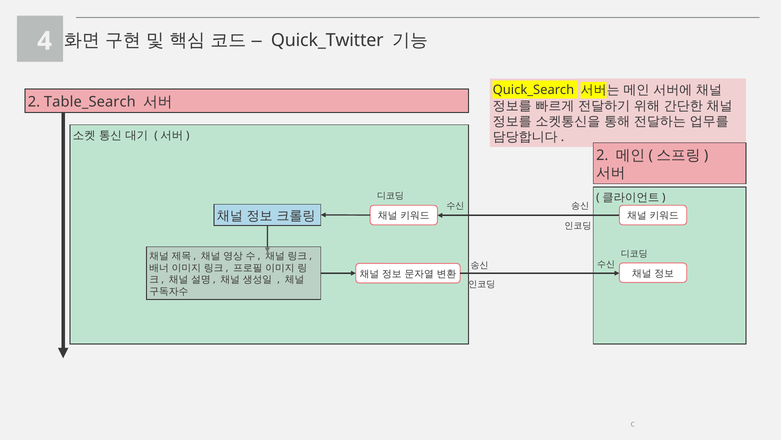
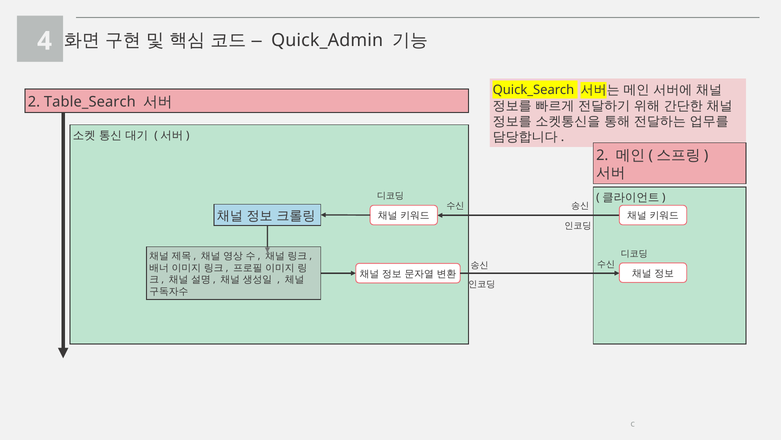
Quick_Twitter: Quick_Twitter -> Quick_Admin (327, 41)
